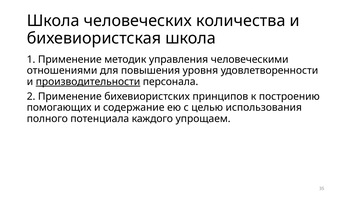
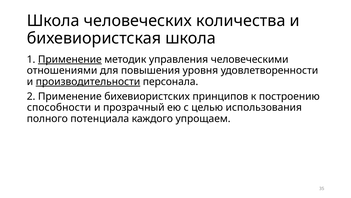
Применение underline: none -> present (70, 59)
помогающих: помогающих -> способности (59, 107)
содержание: содержание -> прозрачный (134, 107)
